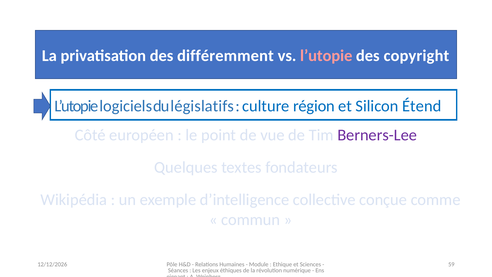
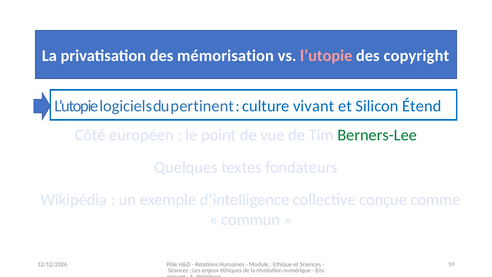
différemment: différemment -> mémorisation (225, 56)
législatifs: législatifs -> pertinent (202, 106)
région: région -> vivant (314, 106)
Berners-Lee colour: purple -> green (377, 135)
